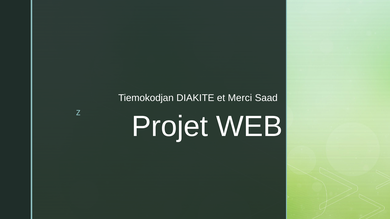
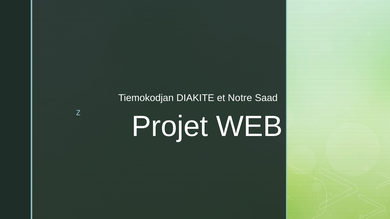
Merci: Merci -> Notre (240, 98)
